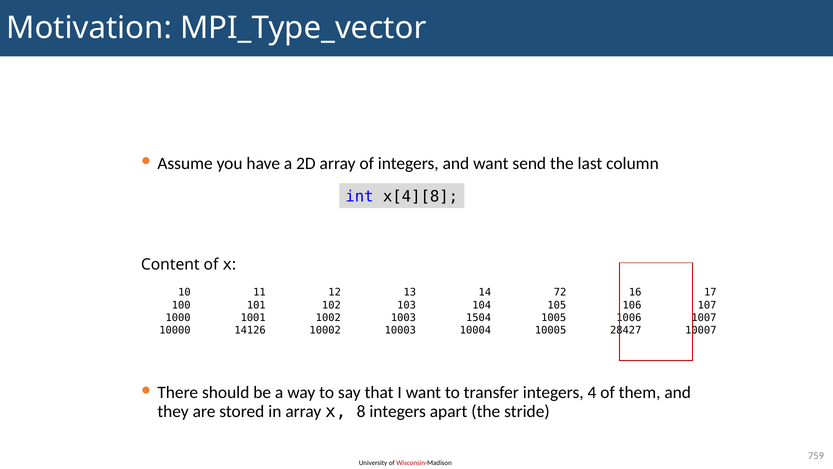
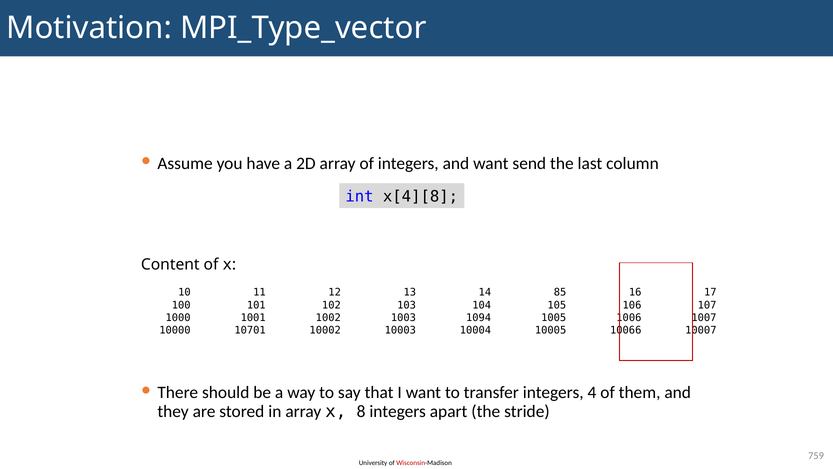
72: 72 -> 85 (560, 292)
1504: 1504 -> 1094 (479, 317)
14126: 14126 -> 10701 (250, 330)
28427: 28427 -> 10066 (626, 330)
